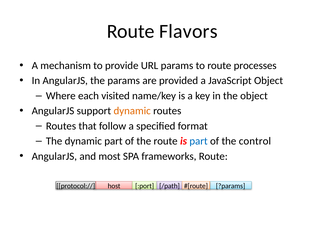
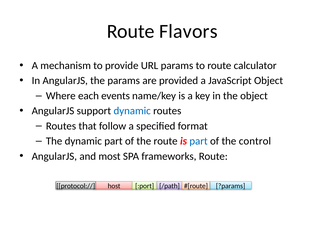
processes: processes -> calculator (255, 66)
visited: visited -> events (116, 96)
dynamic colour: orange -> blue (132, 111)
